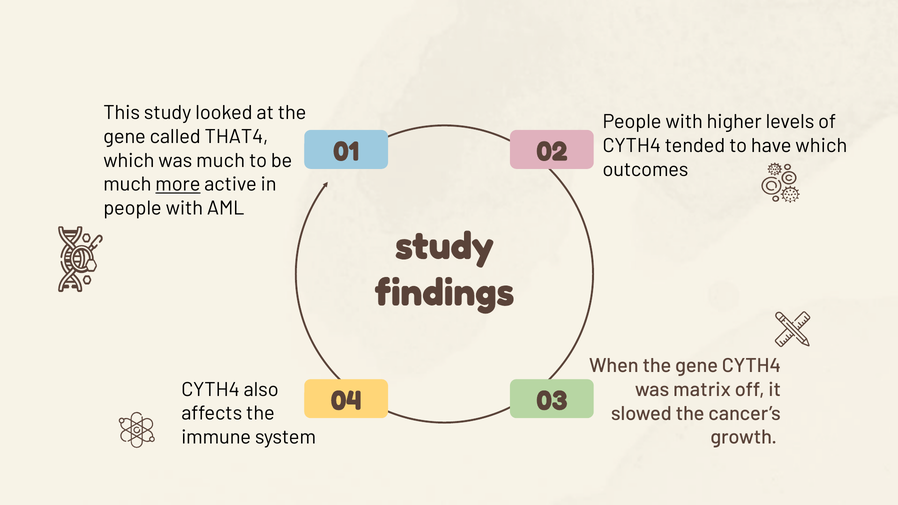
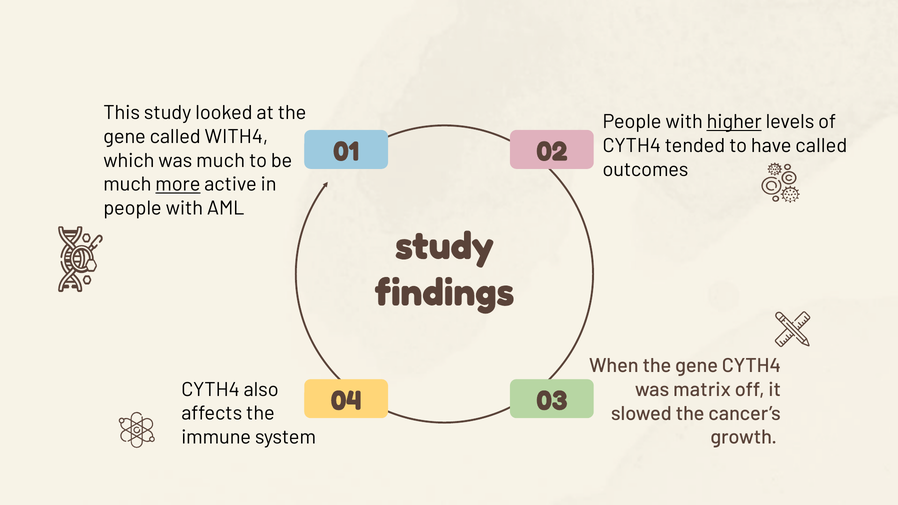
higher underline: none -> present (734, 122)
THAT4: THAT4 -> WITH4 (236, 137)
have which: which -> called (821, 146)
